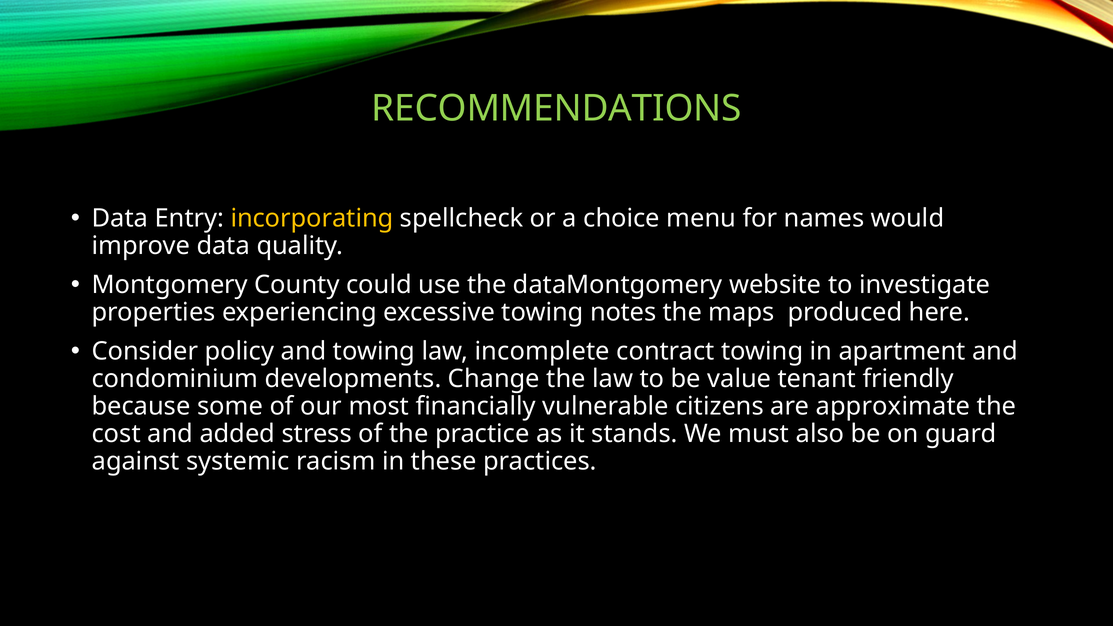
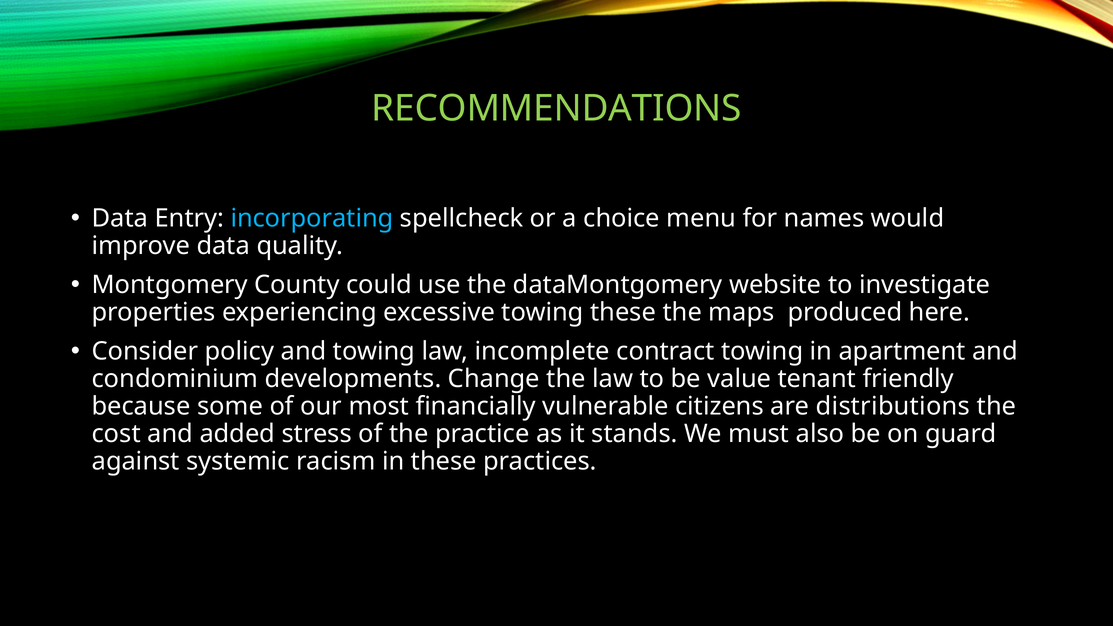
incorporating colour: yellow -> light blue (312, 218)
towing notes: notes -> these (623, 312)
approximate: approximate -> distributions (893, 406)
